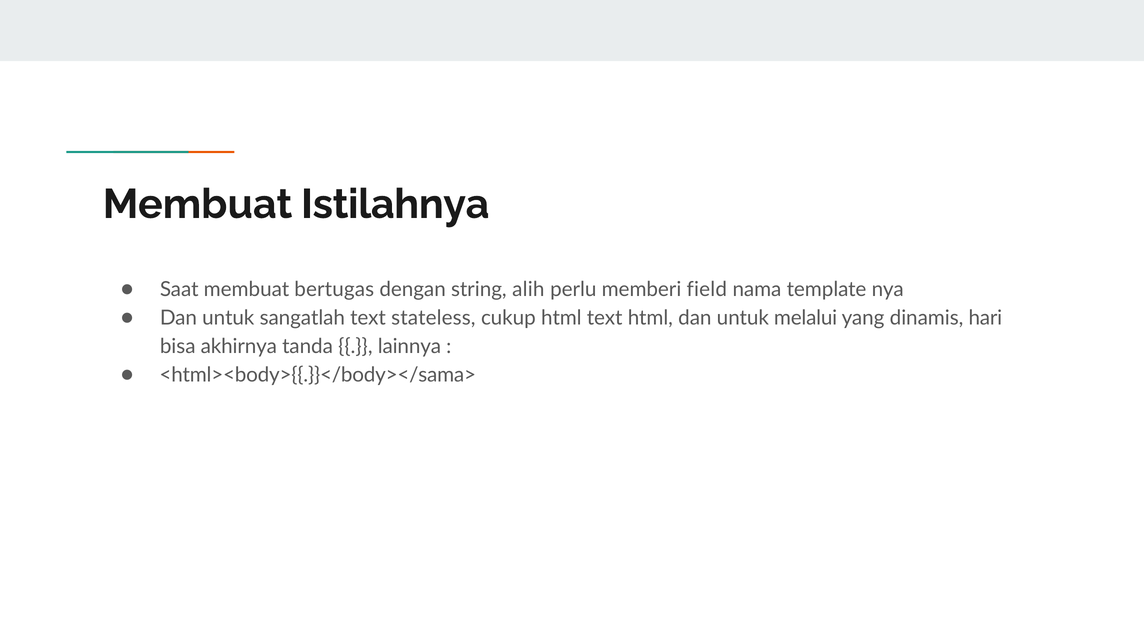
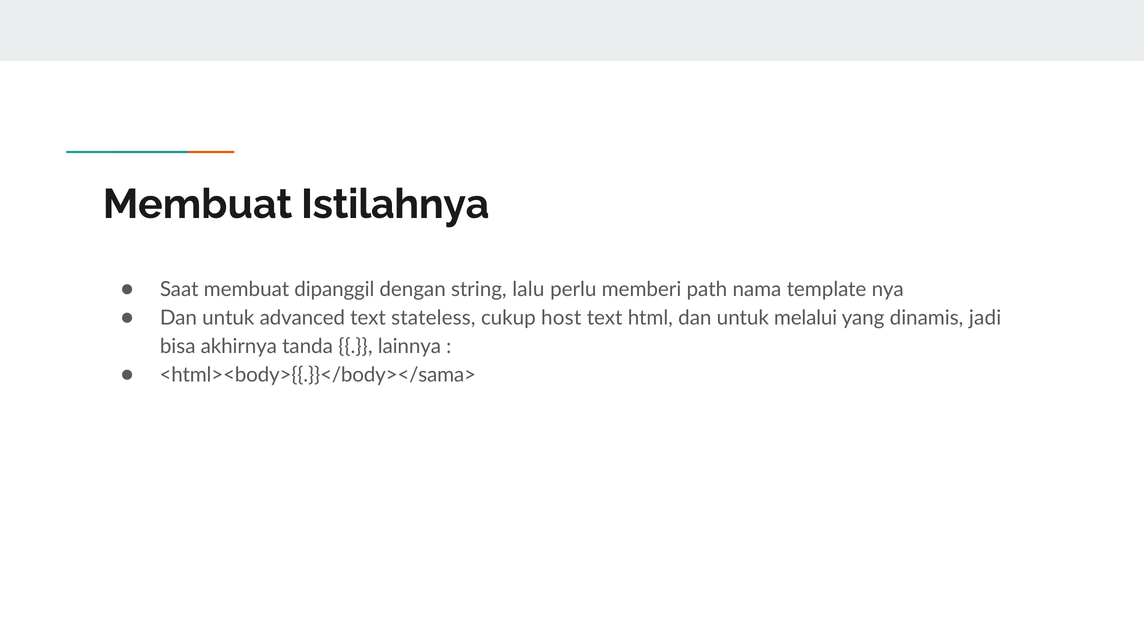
bertugas: bertugas -> dipanggil (334, 289)
alih: alih -> lalu (528, 289)
field: field -> path (707, 289)
sangatlah: sangatlah -> advanced (302, 318)
cukup html: html -> host (561, 318)
hari: hari -> jadi (985, 318)
